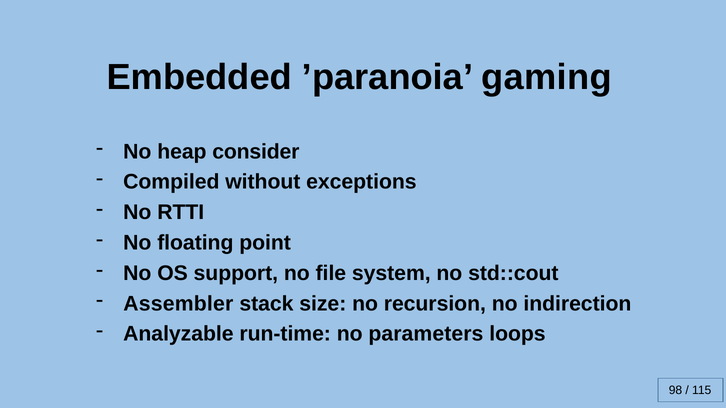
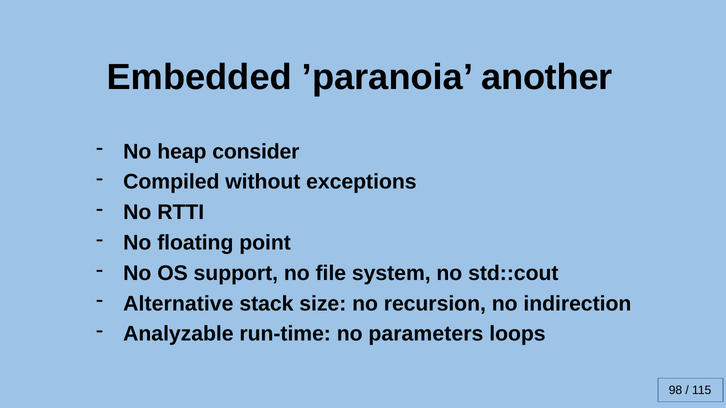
gaming: gaming -> another (547, 77)
Assembler: Assembler -> Alternative (178, 304)
